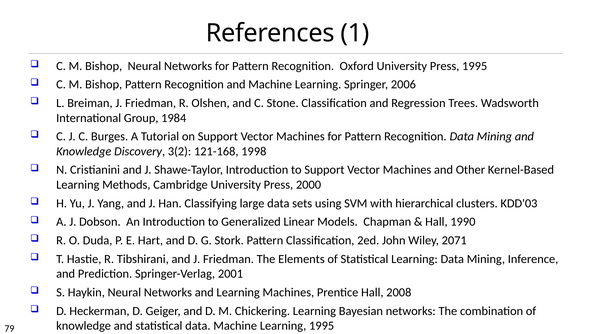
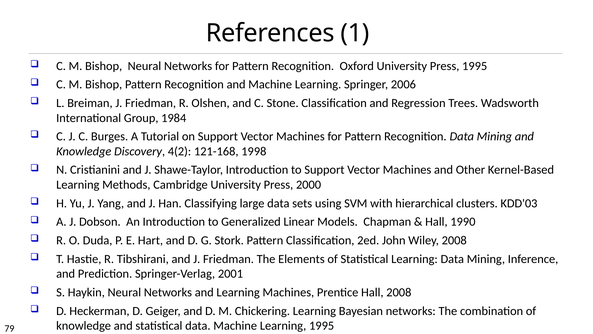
3(2: 3(2 -> 4(2 (180, 151)
Wiley 2071: 2071 -> 2008 (454, 240)
